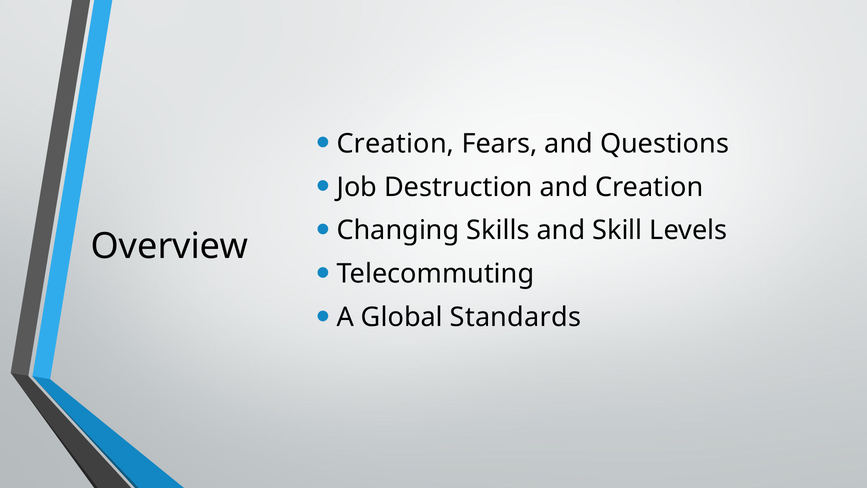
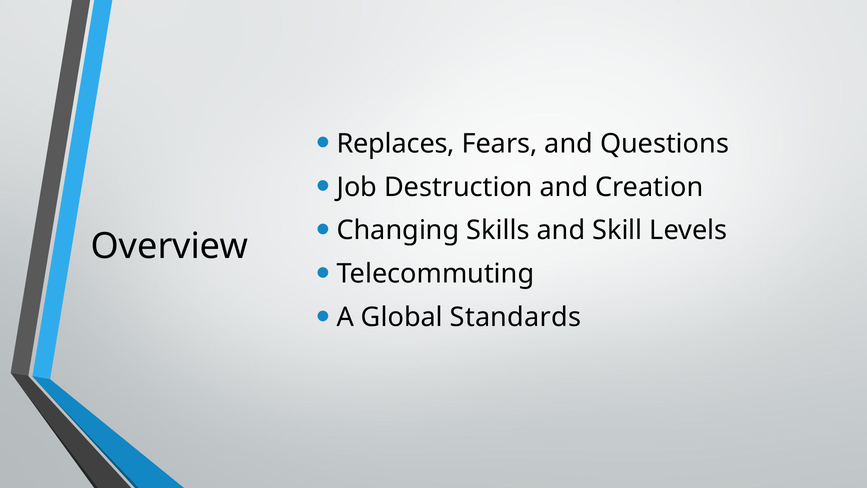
Creation: Creation -> Replaces (396, 144)
